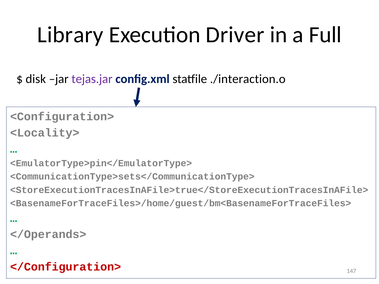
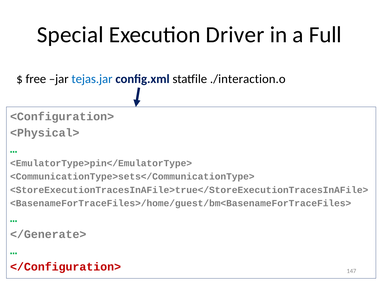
Library: Library -> Special (70, 35)
disk: disk -> free (36, 79)
tejas.jar colour: purple -> blue (92, 79)
<Locality>: <Locality> -> <Physical> (45, 133)
</Operands>: </Operands> -> </Generate> (48, 235)
